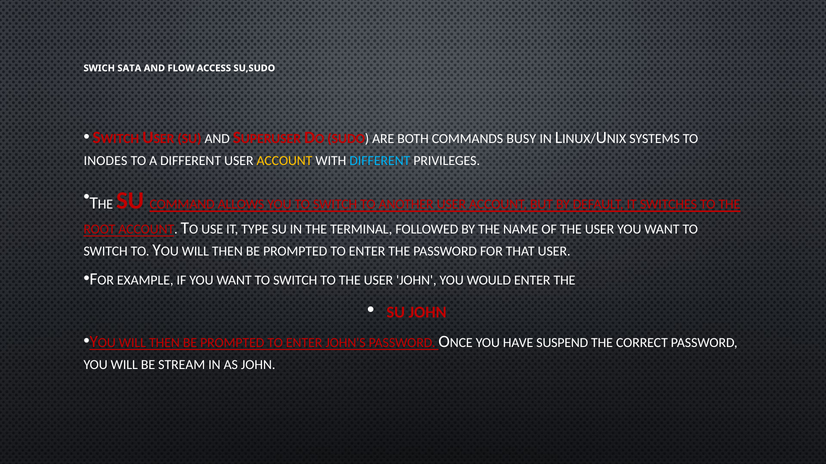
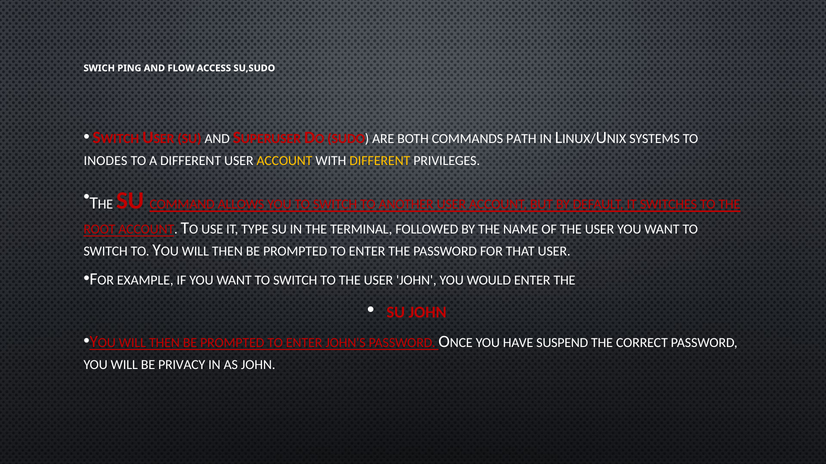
SATA: SATA -> PING (129, 68)
BUSY: BUSY -> PATH (521, 139)
DIFFERENT colour: light blue -> yellow (380, 161)
STREAM: STREAM -> PRIVACY (182, 365)
